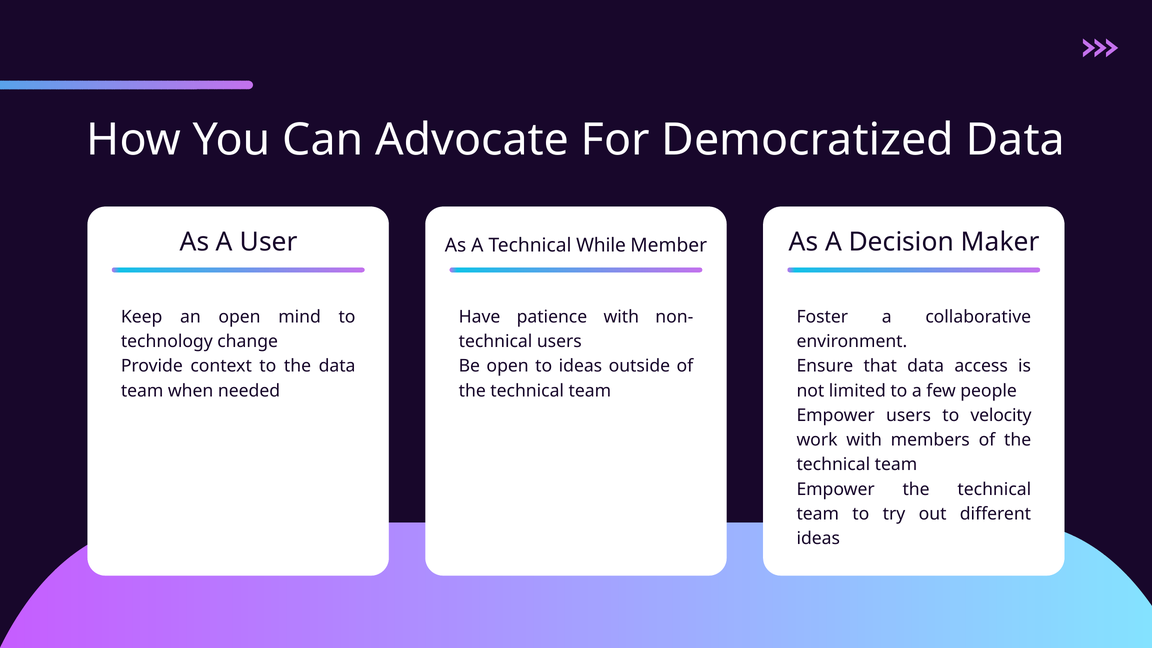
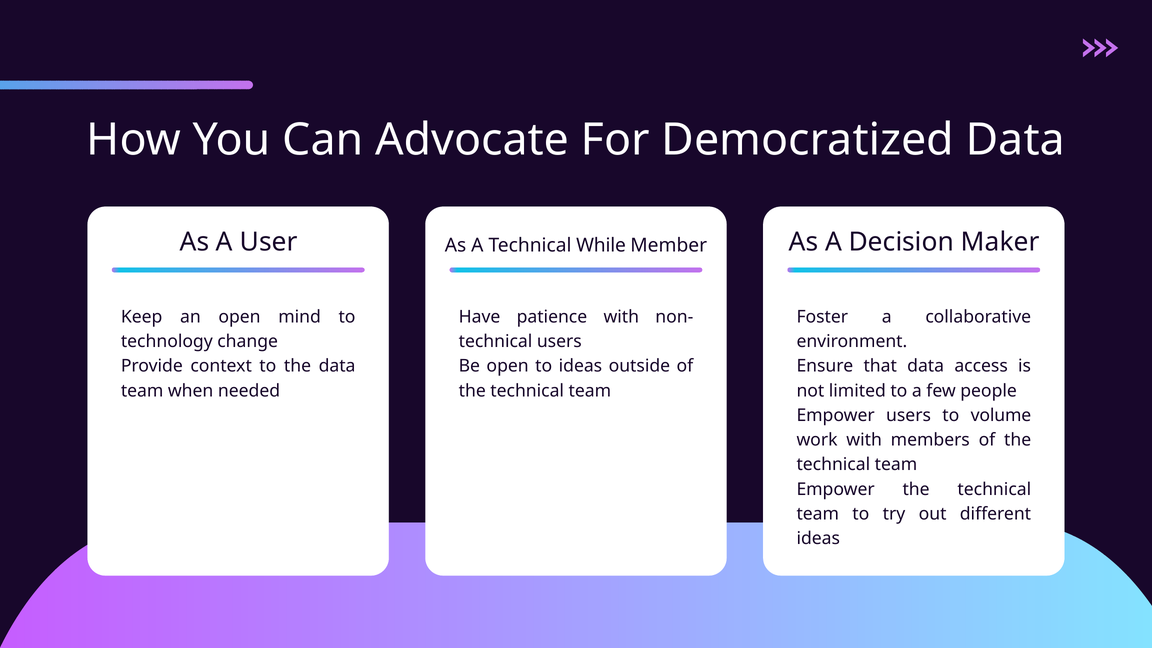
velocity: velocity -> volume (1001, 415)
